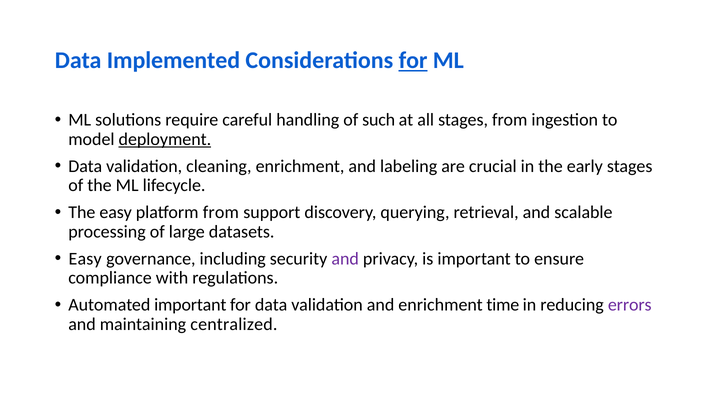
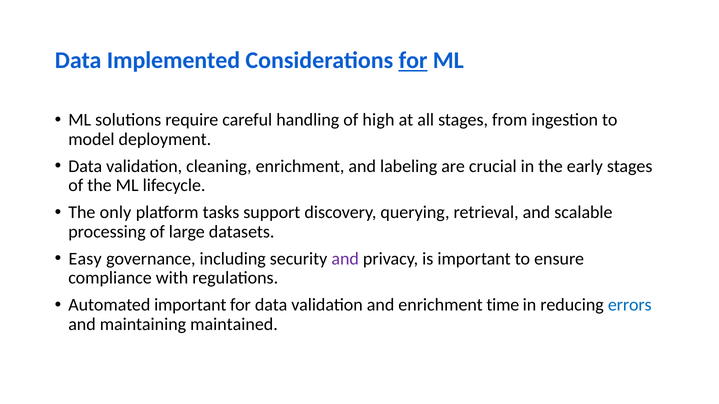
such: such -> high (378, 120)
deployment underline: present -> none (165, 139)
The easy: easy -> only (116, 213)
platform from: from -> tasks (221, 213)
errors colour: purple -> blue (630, 305)
centralized: centralized -> maintained (234, 325)
